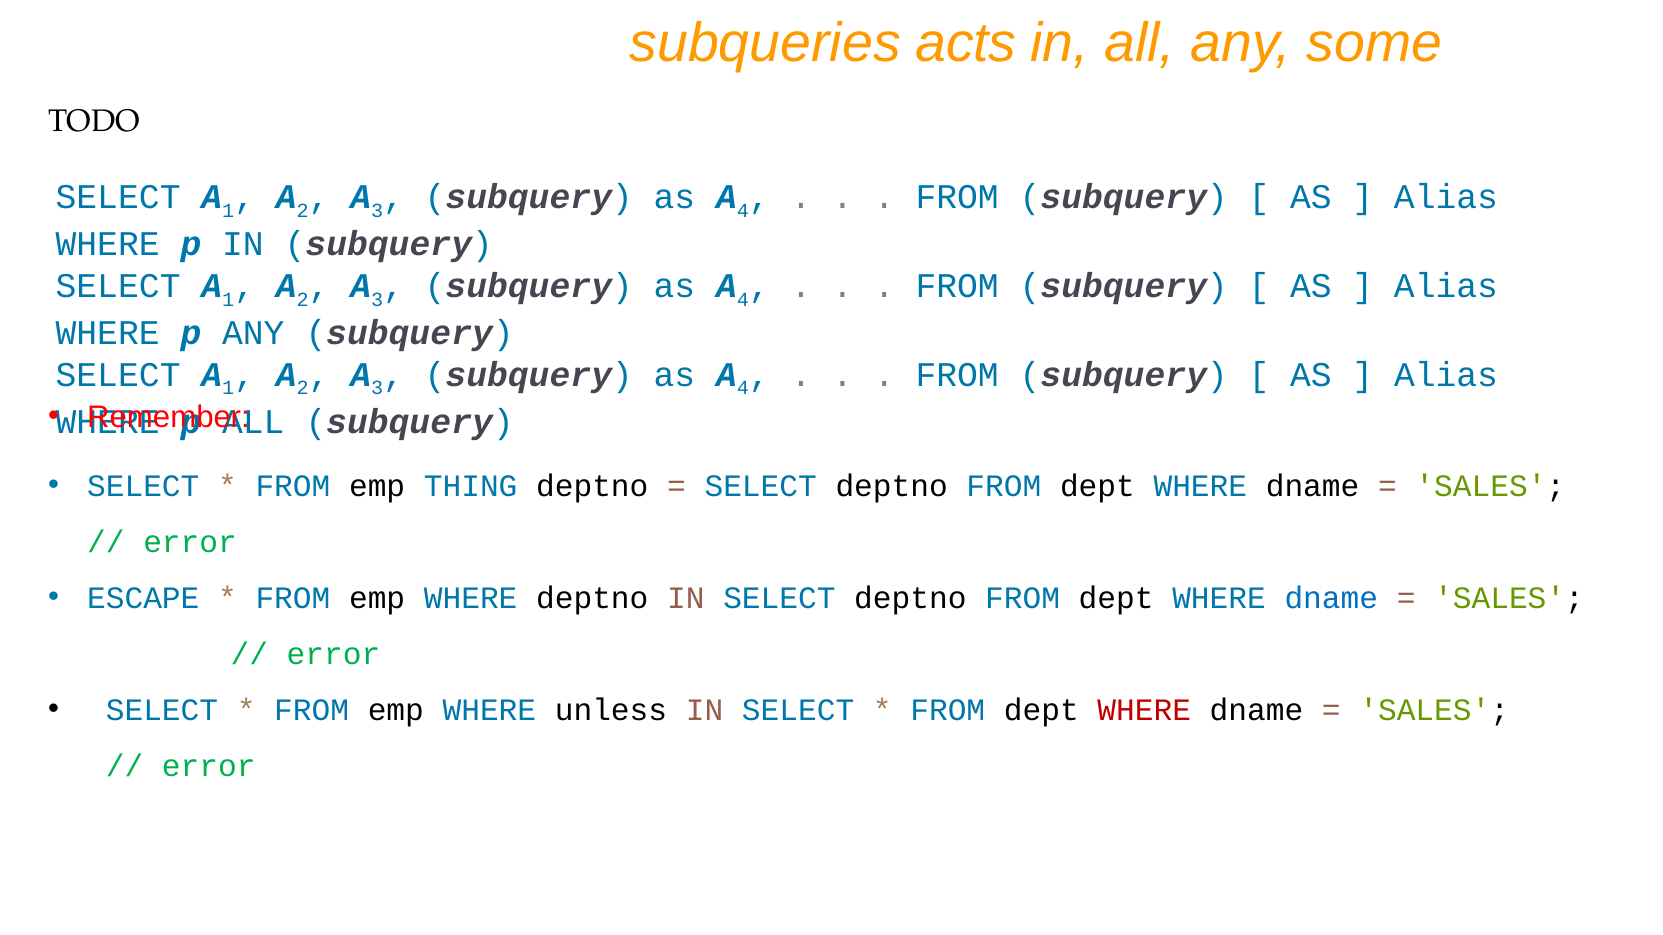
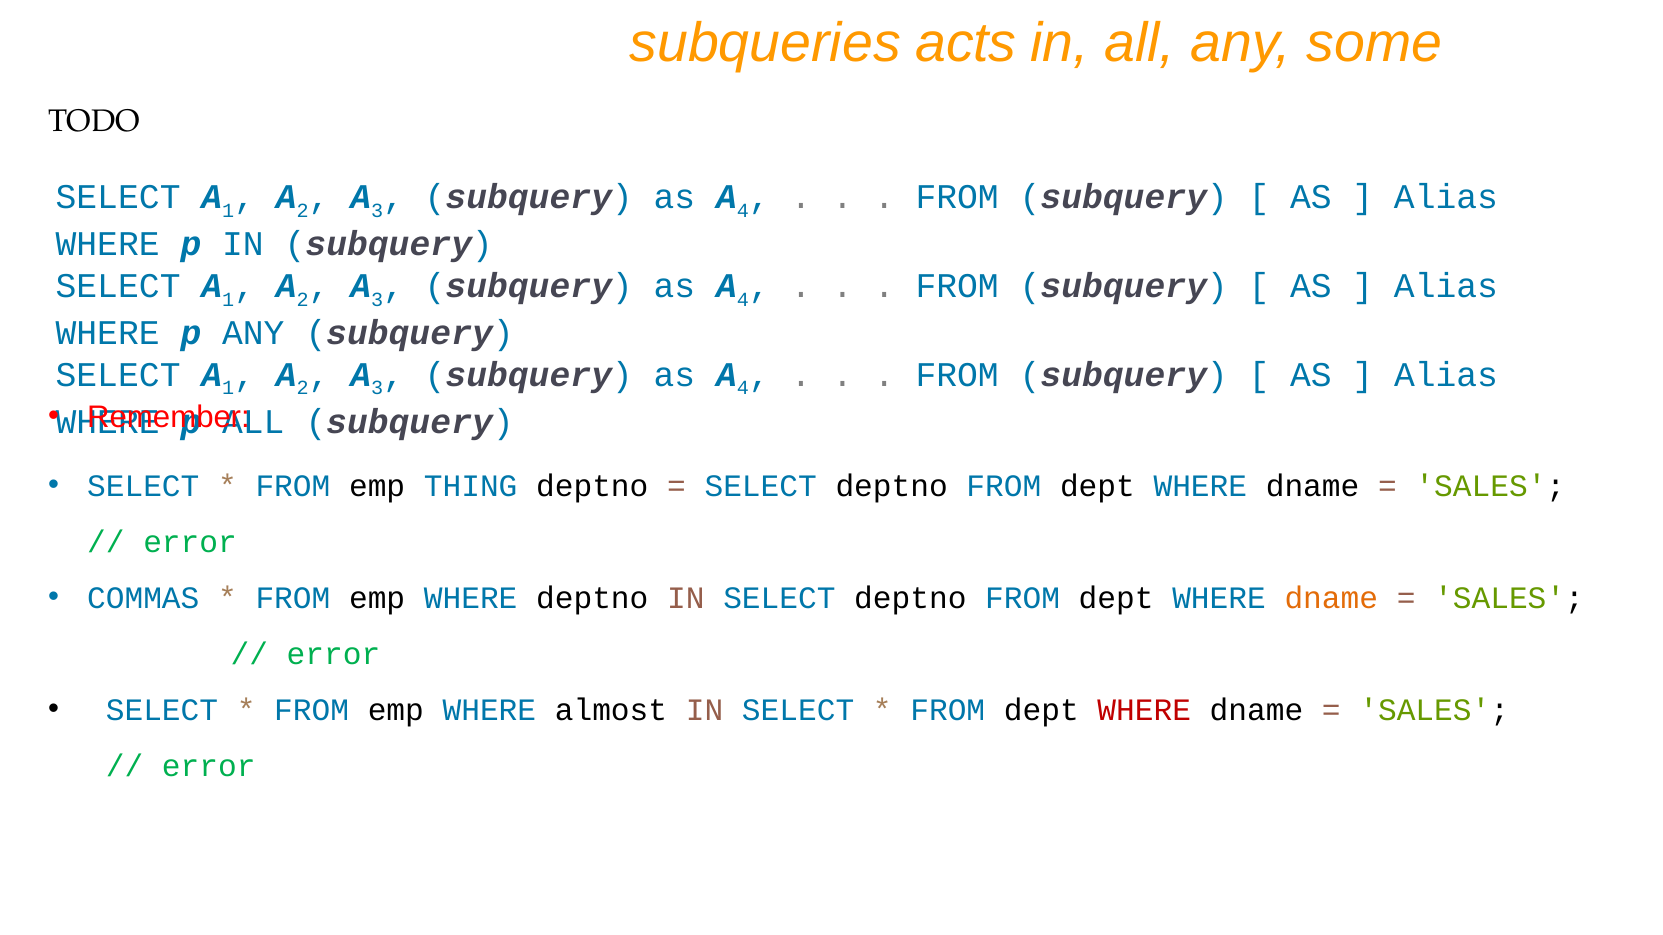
ESCAPE: ESCAPE -> COMMAS (143, 598)
dname colour: blue -> orange (1331, 598)
unless: unless -> almost (611, 711)
